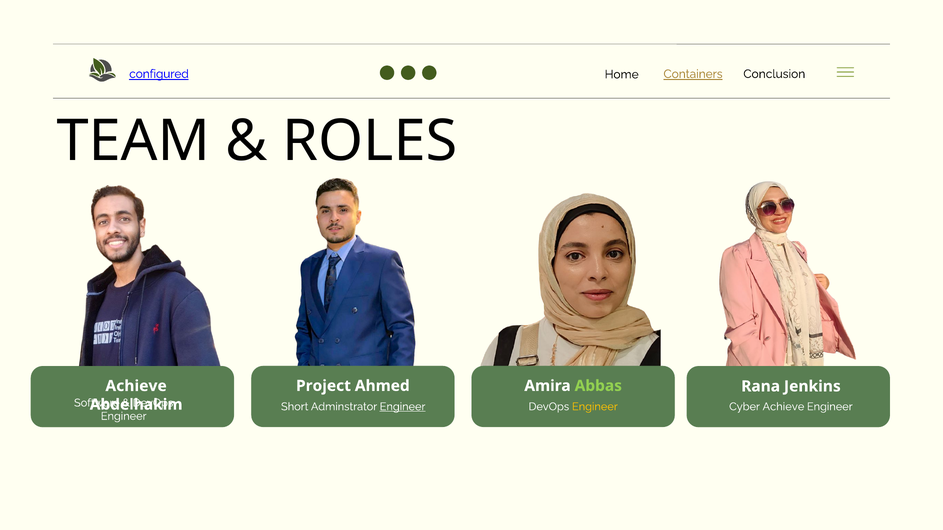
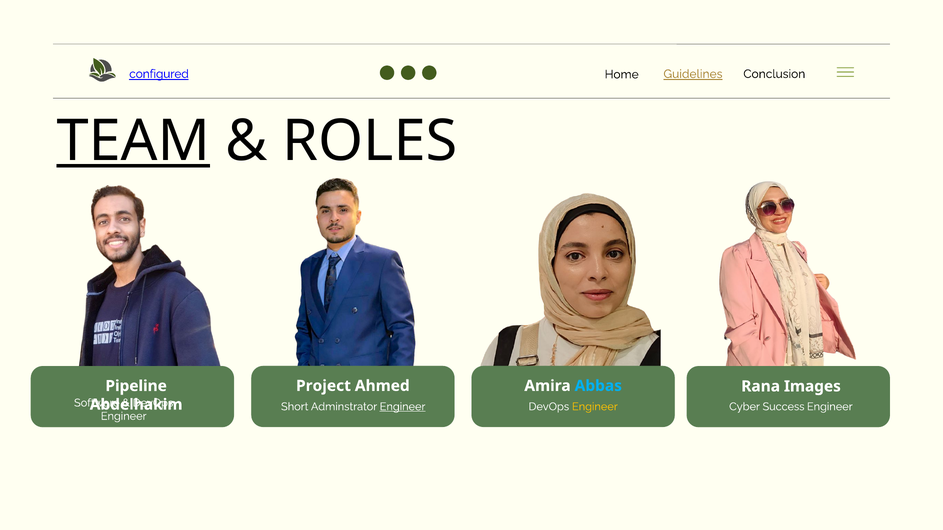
Containers: Containers -> Guidelines (693, 74)
TEAM underline: none -> present (133, 141)
Abbas colour: light green -> light blue (598, 386)
Achieve: Achieve -> Pipeline (136, 386)
Jenkins: Jenkins -> Images (812, 387)
Cyber Achieve: Achieve -> Success (784, 407)
